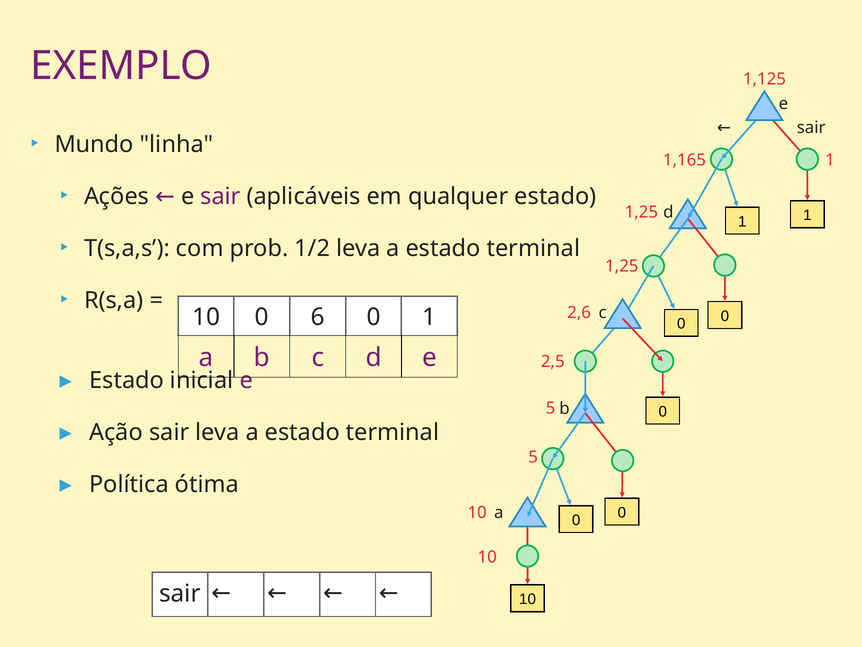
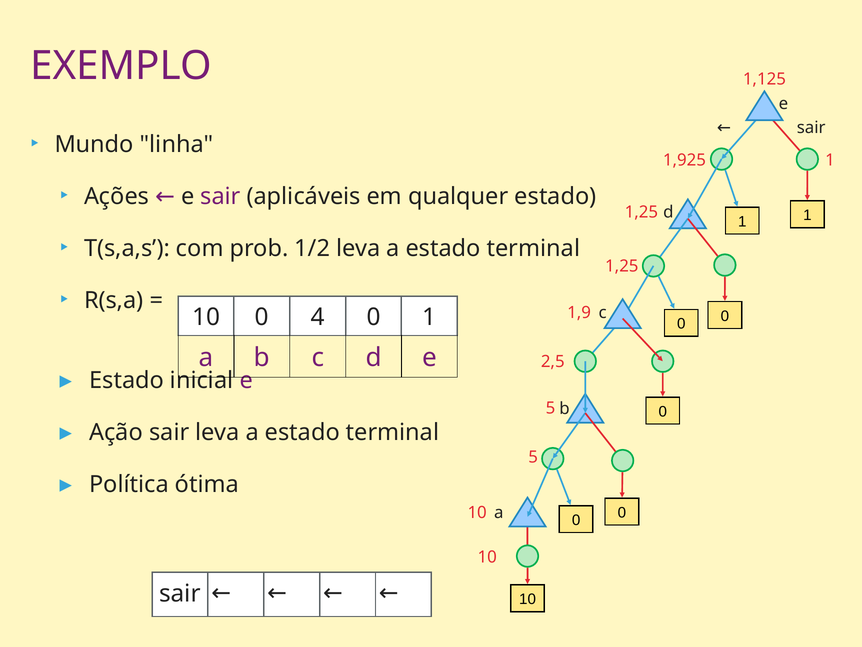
1,165: 1,165 -> 1,925 (684, 160)
2,6: 2,6 -> 1,9 (579, 312)
6: 6 -> 4 (318, 317)
